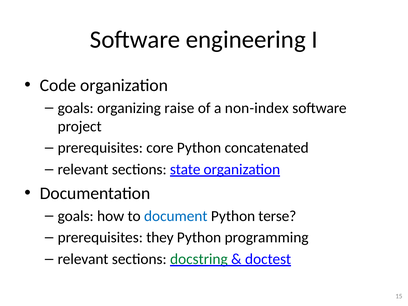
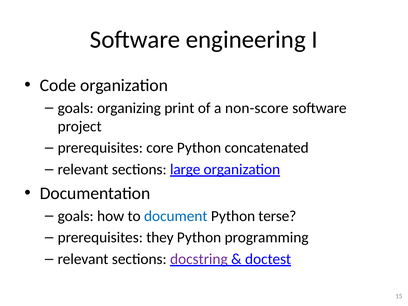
raise: raise -> print (179, 108)
non-index: non-index -> non-score (257, 108)
state: state -> large (185, 169)
docstring colour: green -> purple (199, 259)
